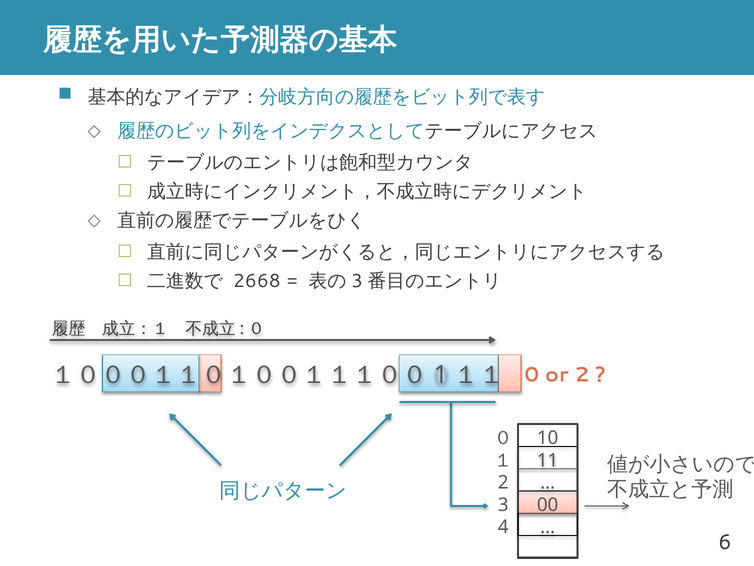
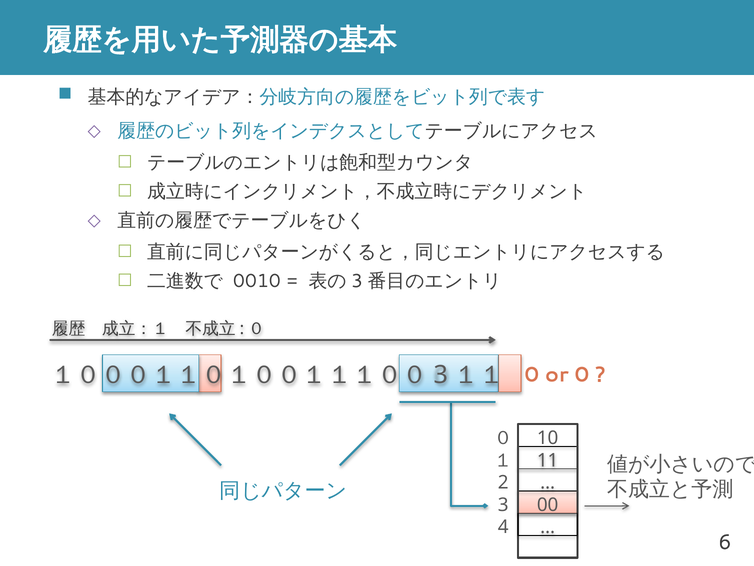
2668: 2668 -> 0010 (257, 281)
1: 1 -> 3 (441, 375)
or 2: 2 -> 0 (582, 375)
